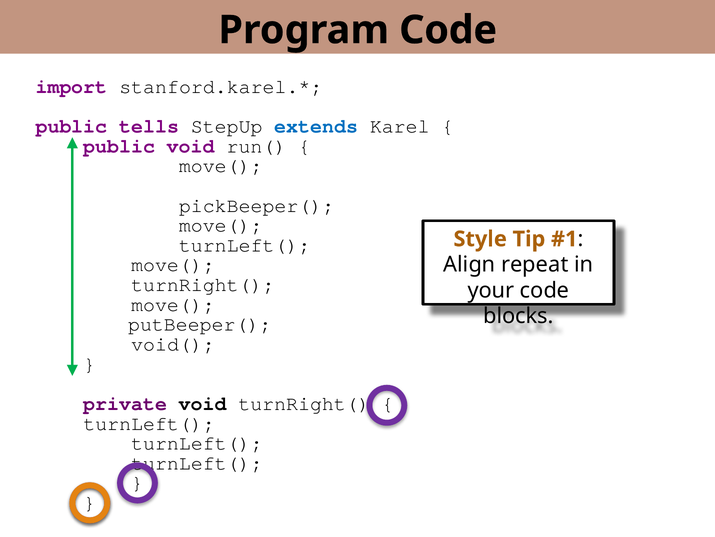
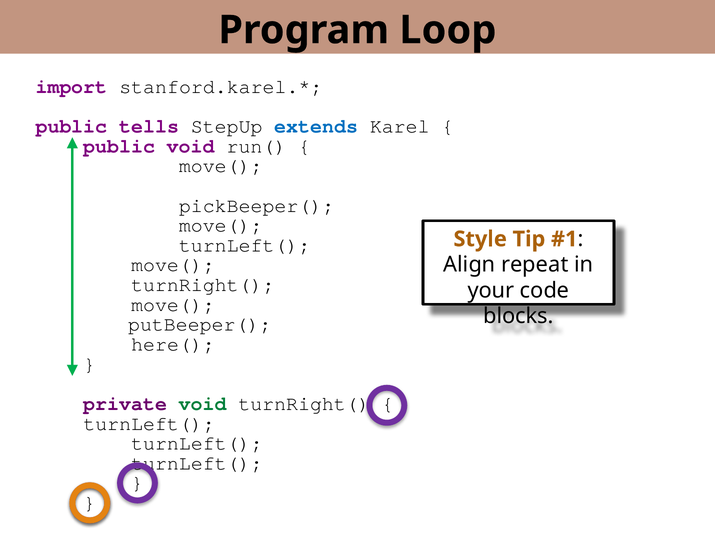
Program Code: Code -> Loop (448, 30)
void(: void( -> here( (173, 344)
void colour: black -> green (203, 403)
